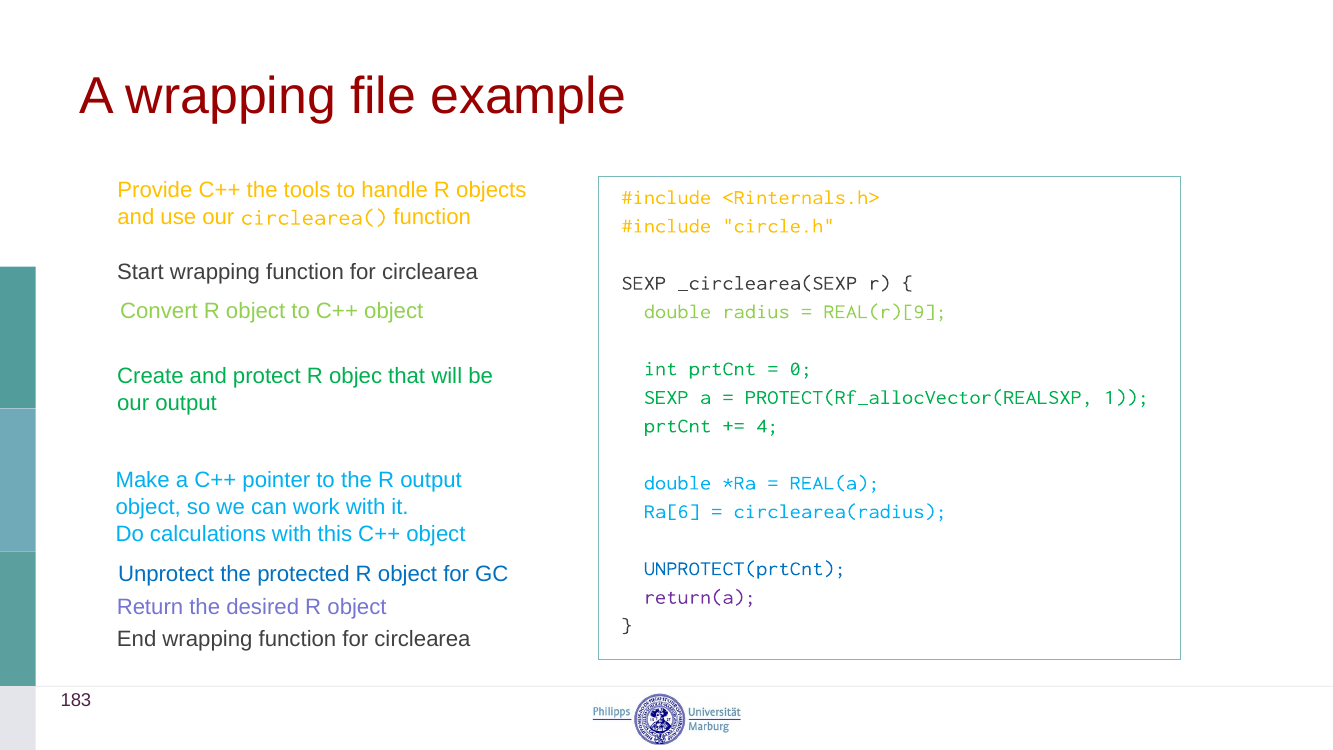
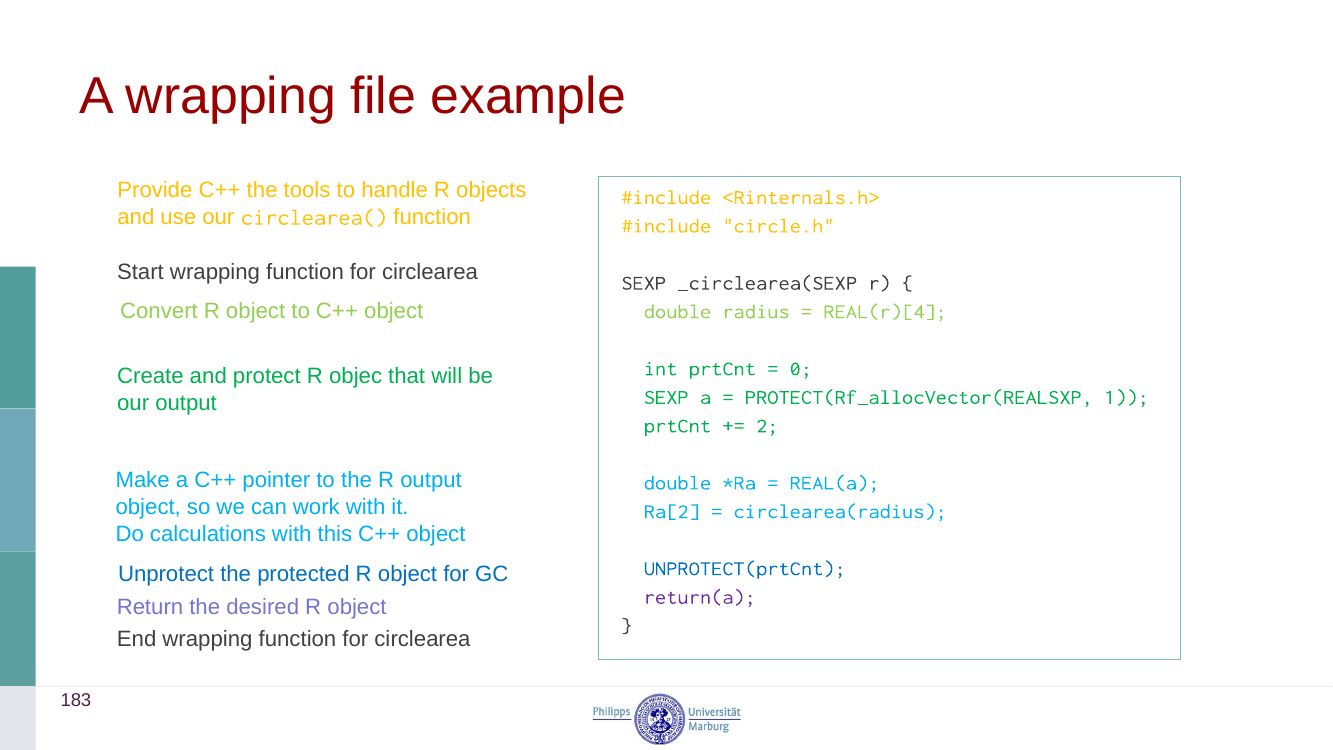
REAL(r)[9: REAL(r)[9 -> REAL(r)[4 (885, 311)
4: 4 -> 2 (767, 426)
Ra[6: Ra[6 -> Ra[2 (672, 511)
